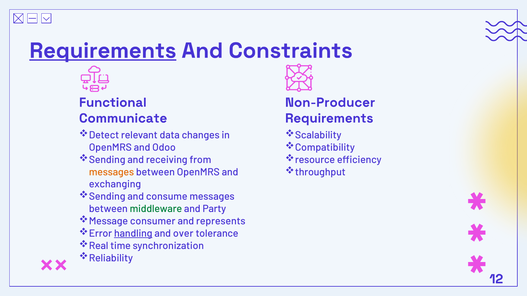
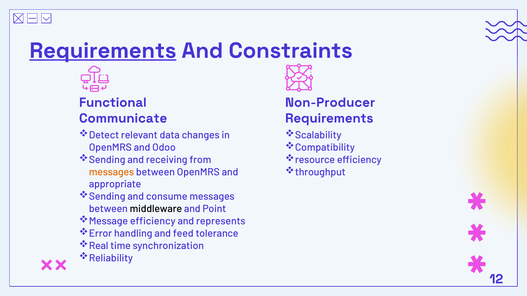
exchanging: exchanging -> appropriate (115, 185)
middleware colour: green -> black (156, 209)
Party: Party -> Point (214, 209)
consumer: consumer -> efficiency (153, 221)
handling underline: present -> none (133, 234)
over: over -> feed (183, 234)
